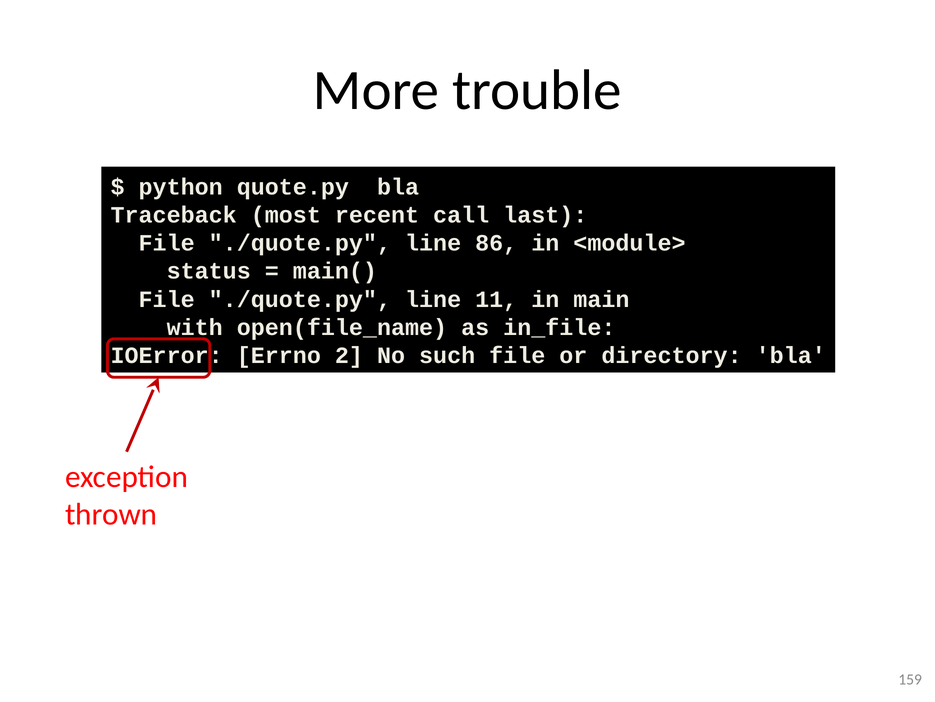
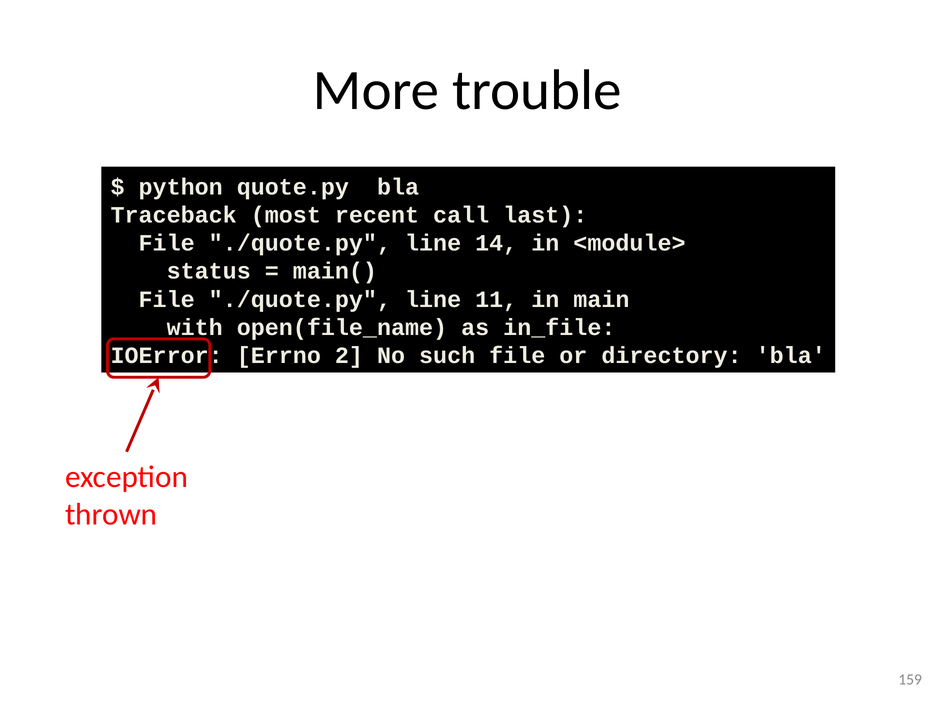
86: 86 -> 14 (496, 243)
